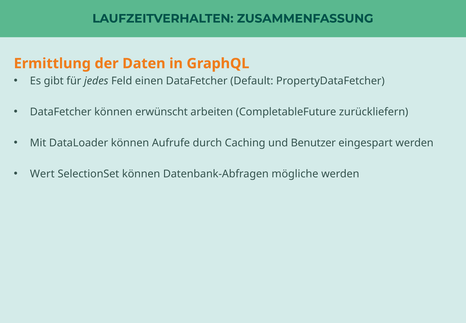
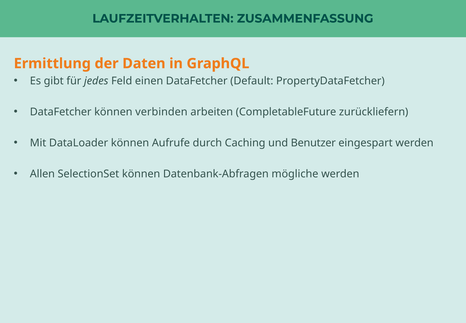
erwünscht: erwünscht -> verbinden (161, 112)
Wert: Wert -> Allen (42, 174)
